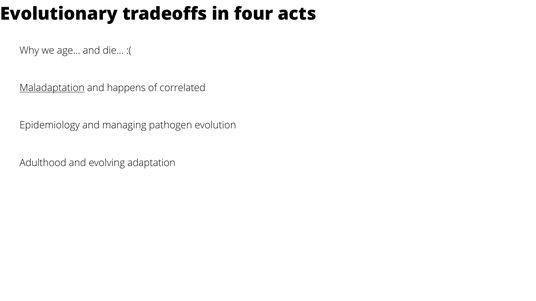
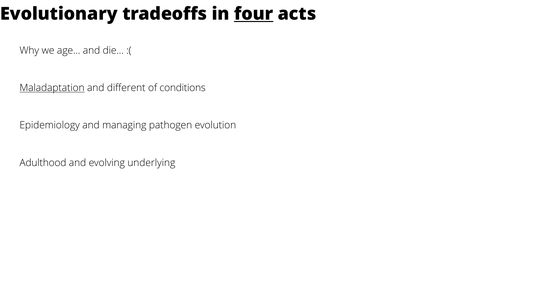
four underline: none -> present (254, 14)
happens: happens -> different (126, 88)
correlated: correlated -> conditions (183, 88)
adaptation: adaptation -> underlying (151, 163)
